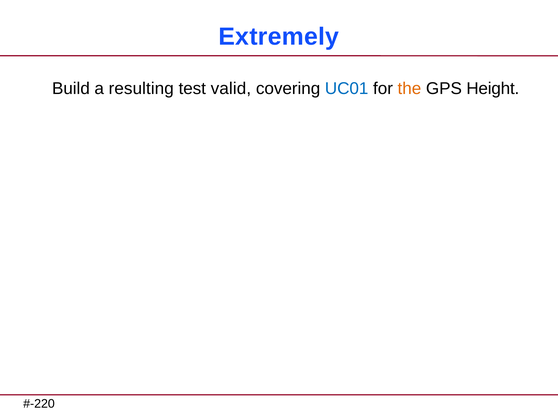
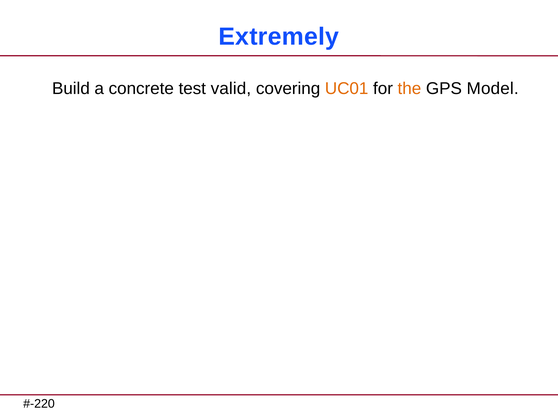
resulting: resulting -> concrete (141, 89)
UC01 colour: blue -> orange (347, 89)
Height: Height -> Model (493, 89)
